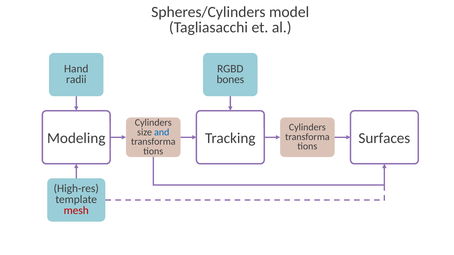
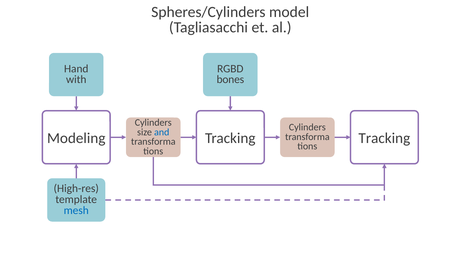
radii: radii -> with (76, 80)
Tracking Surfaces: Surfaces -> Tracking (384, 139)
mesh colour: red -> blue (76, 211)
